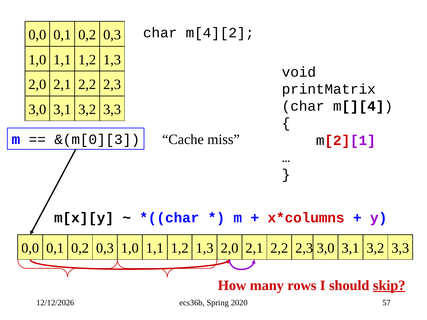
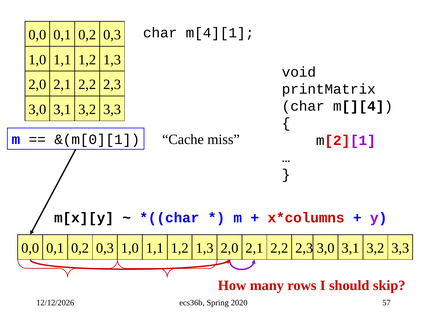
m[4][2: m[4][2 -> m[4][1 (220, 33)
&(m[0][3: &(m[0][3 -> &(m[0][1 (97, 140)
skip underline: present -> none (389, 286)
